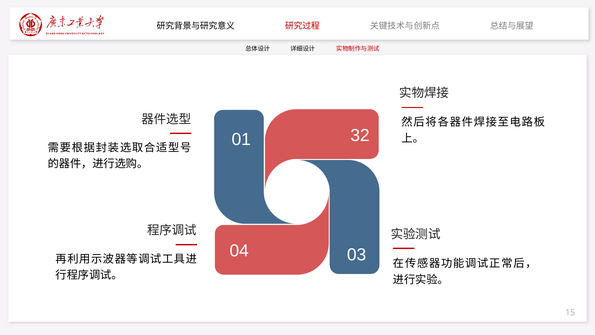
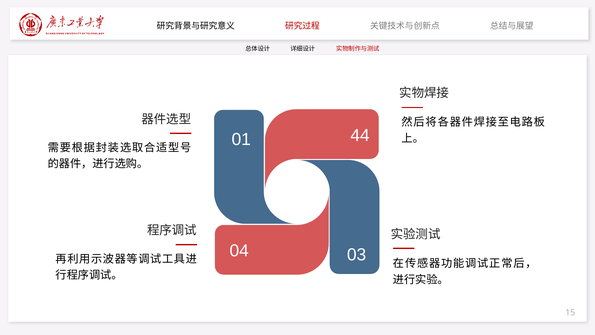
32: 32 -> 44 (360, 135)
